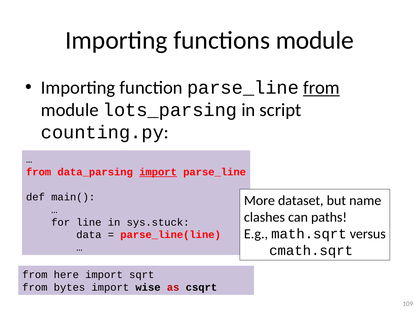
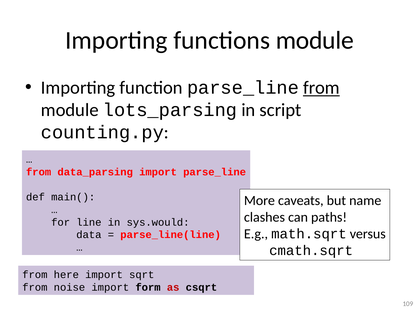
import underline: present -> none (158, 172)
dataset: dataset -> caveats (301, 201)
sys.stuck: sys.stuck -> sys.would (158, 222)
bytes: bytes -> noise (69, 288)
wise: wise -> form (148, 288)
